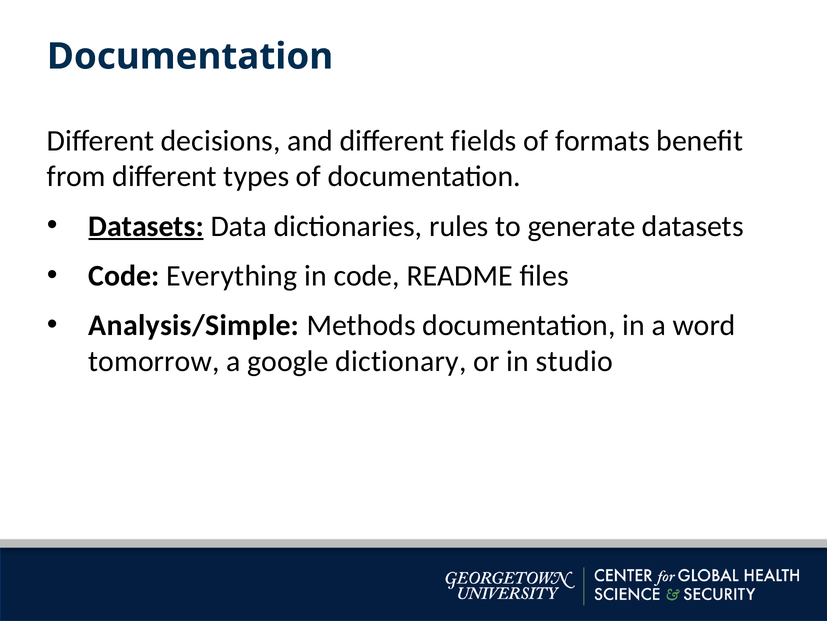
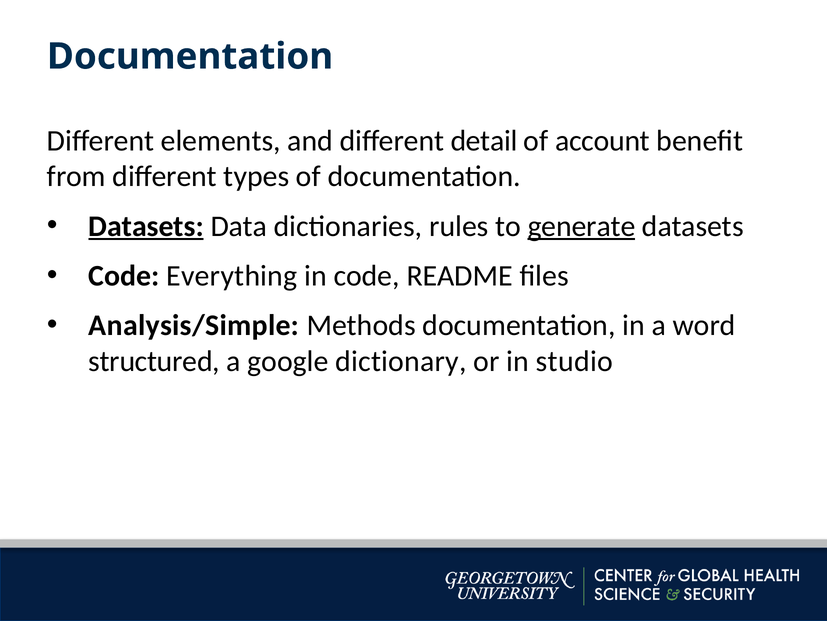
decisions: decisions -> elements (221, 140)
fields: fields -> detail (484, 140)
formats: formats -> account (602, 140)
generate underline: none -> present (581, 226)
tomorrow: tomorrow -> structured (154, 361)
